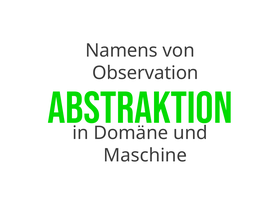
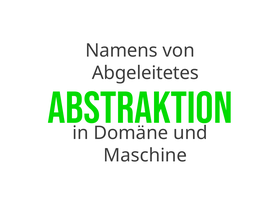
Observation: Observation -> Abgeleitetes (145, 73)
